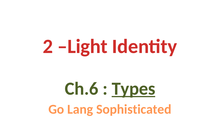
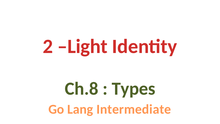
Ch.6: Ch.6 -> Ch.8 (82, 89)
Types underline: present -> none (134, 89)
Sophisticated: Sophisticated -> Intermediate (134, 109)
